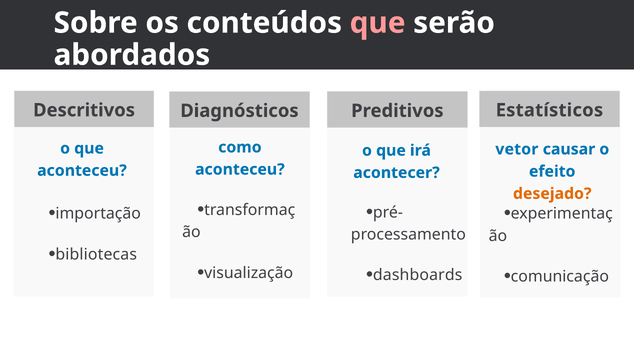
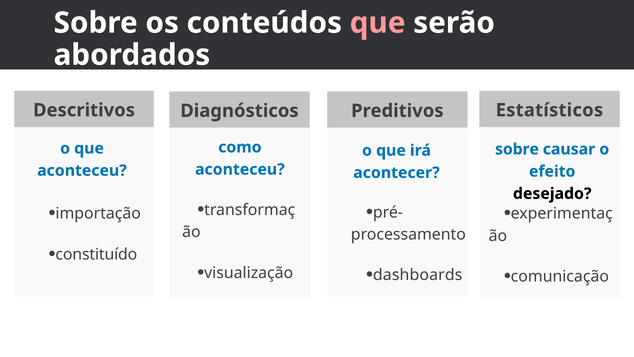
vetor: vetor -> sobre (517, 149)
desejado colour: orange -> black (552, 193)
bibliotecas: bibliotecas -> constituído (96, 254)
